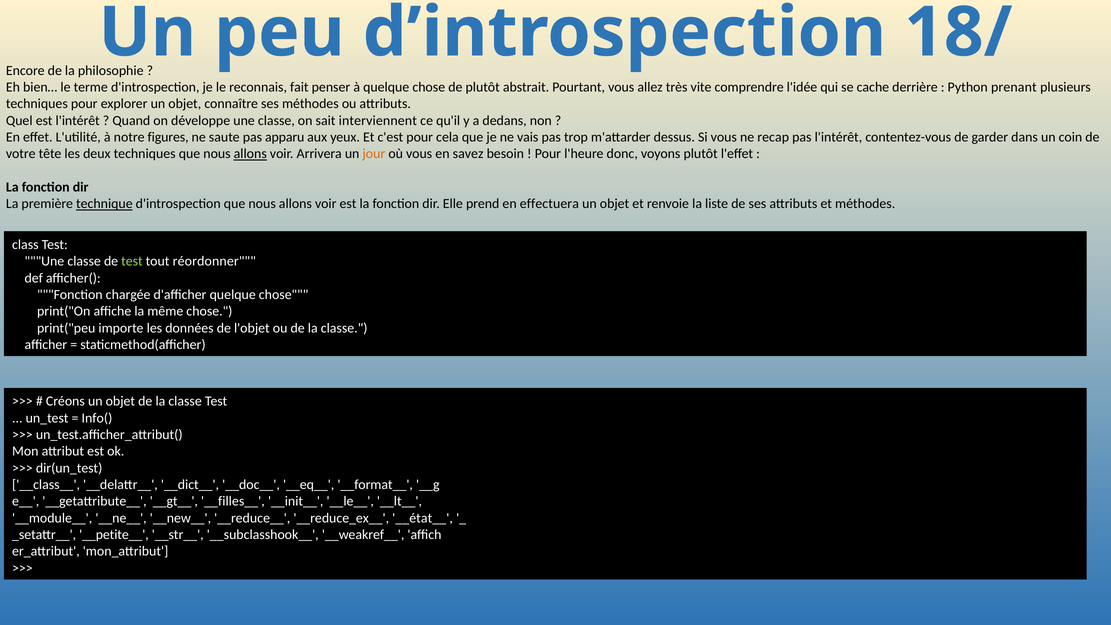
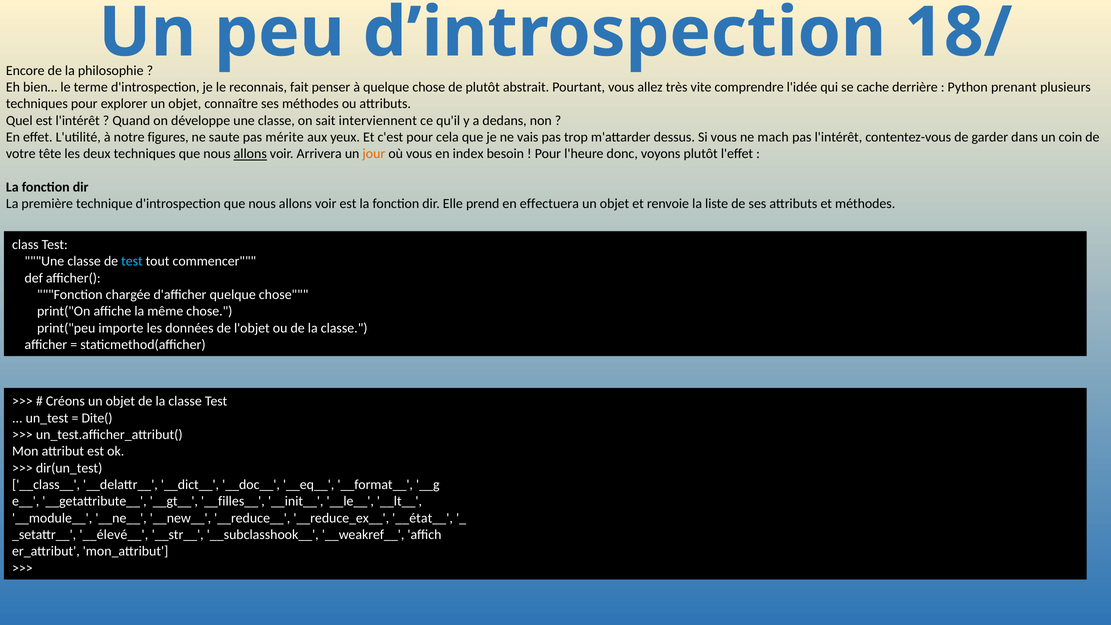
apparu: apparu -> mérite (285, 137)
recap: recap -> mach (773, 137)
savez: savez -> index (468, 154)
technique underline: present -> none (104, 204)
test colour: light green -> light blue (132, 261)
réordonner: réordonner -> commencer (214, 261)
Info(: Info( -> Dite( (97, 418)
__petite__: __petite__ -> __élevé__ (114, 535)
